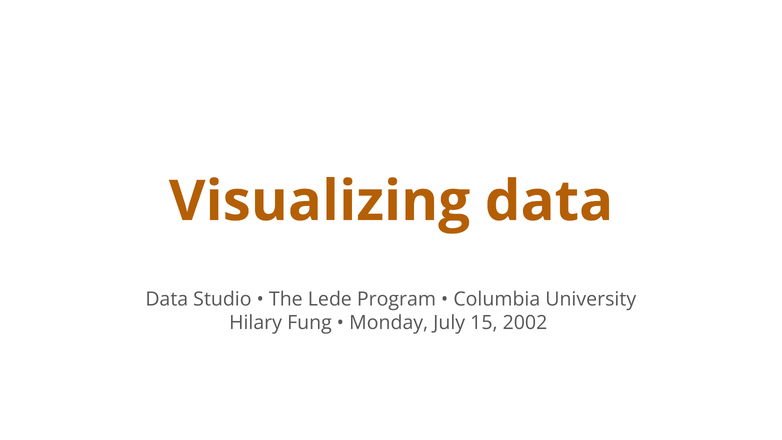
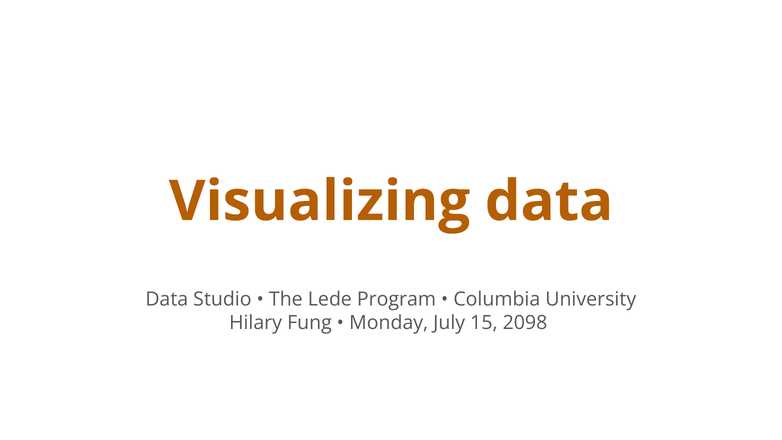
2002: 2002 -> 2098 (525, 323)
